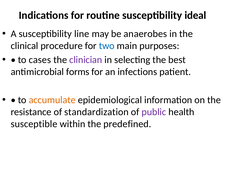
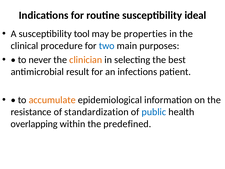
line: line -> tool (82, 34)
anaerobes: anaerobes -> properties (145, 34)
cases: cases -> never (40, 60)
clinician colour: purple -> orange (86, 60)
forms: forms -> result (78, 72)
public colour: purple -> blue (154, 112)
susceptible: susceptible -> overlapping (34, 124)
